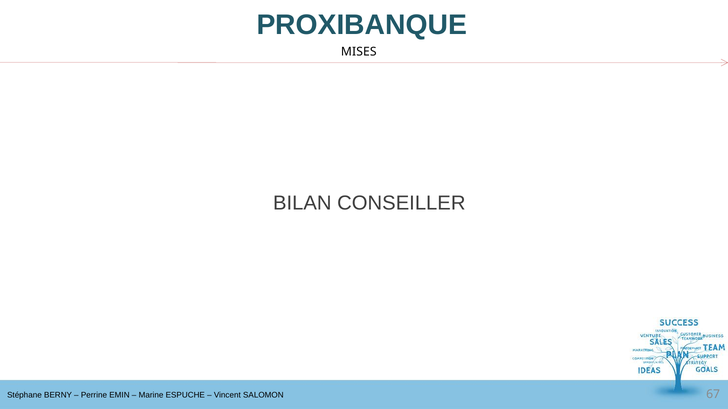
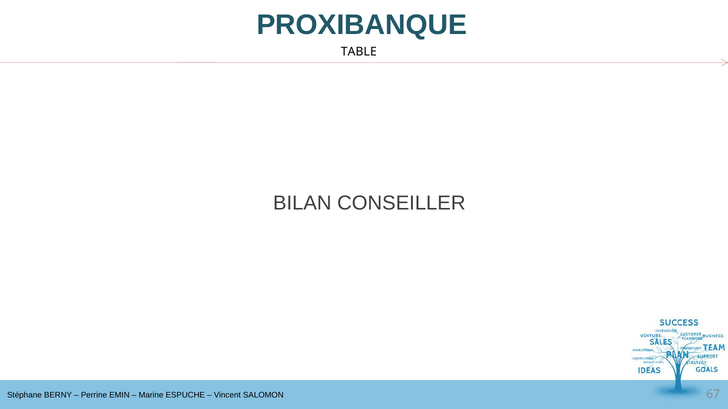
MISES: MISES -> TABLE (359, 52)
